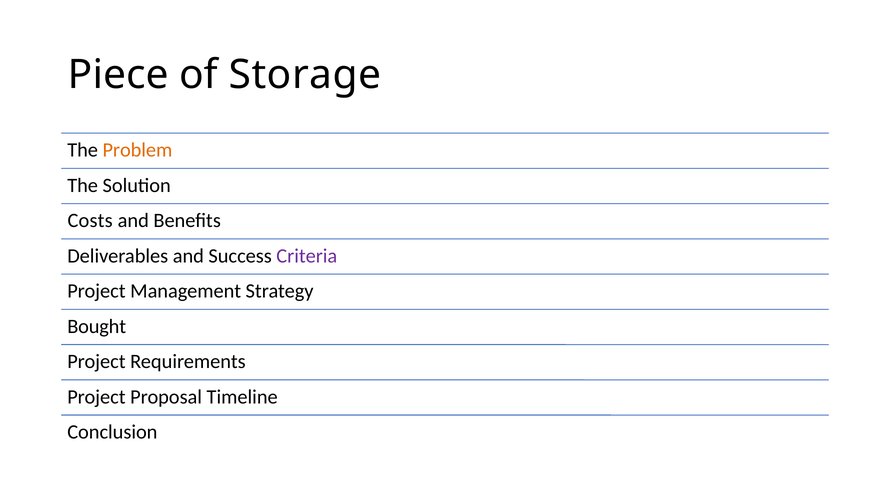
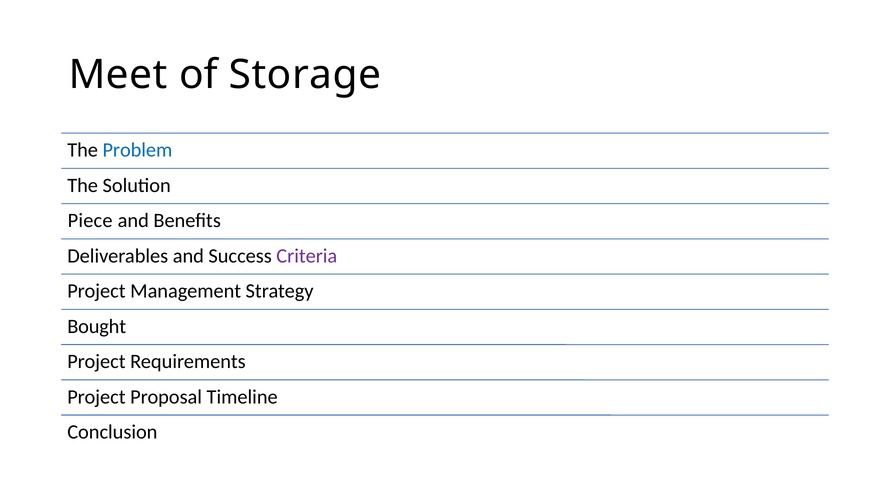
Piece: Piece -> Meet (118, 75)
Problem colour: orange -> blue (137, 150)
Costs: Costs -> Piece (90, 221)
